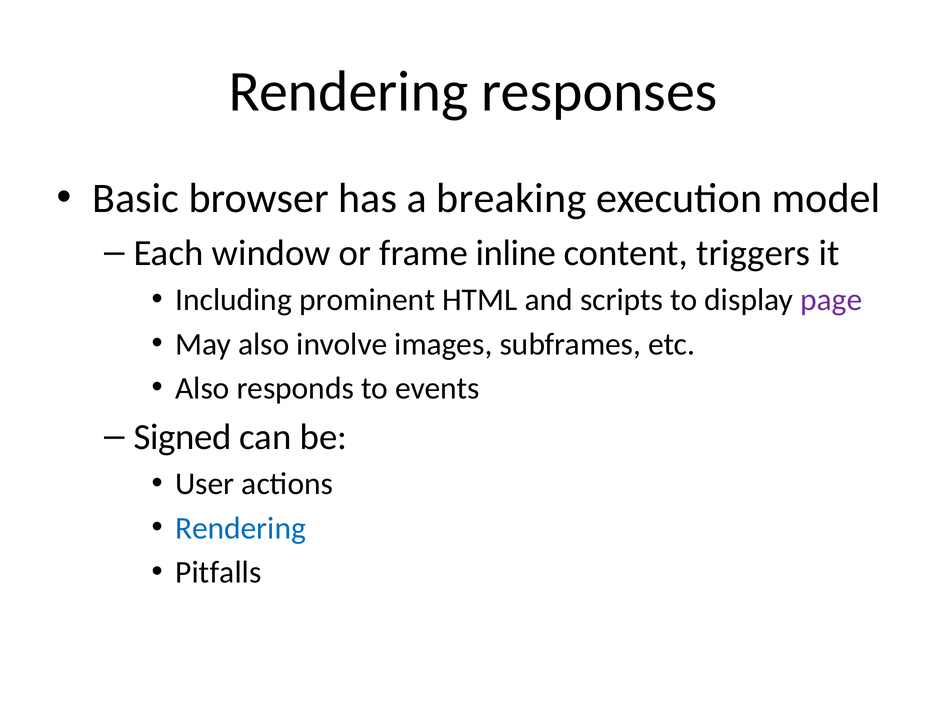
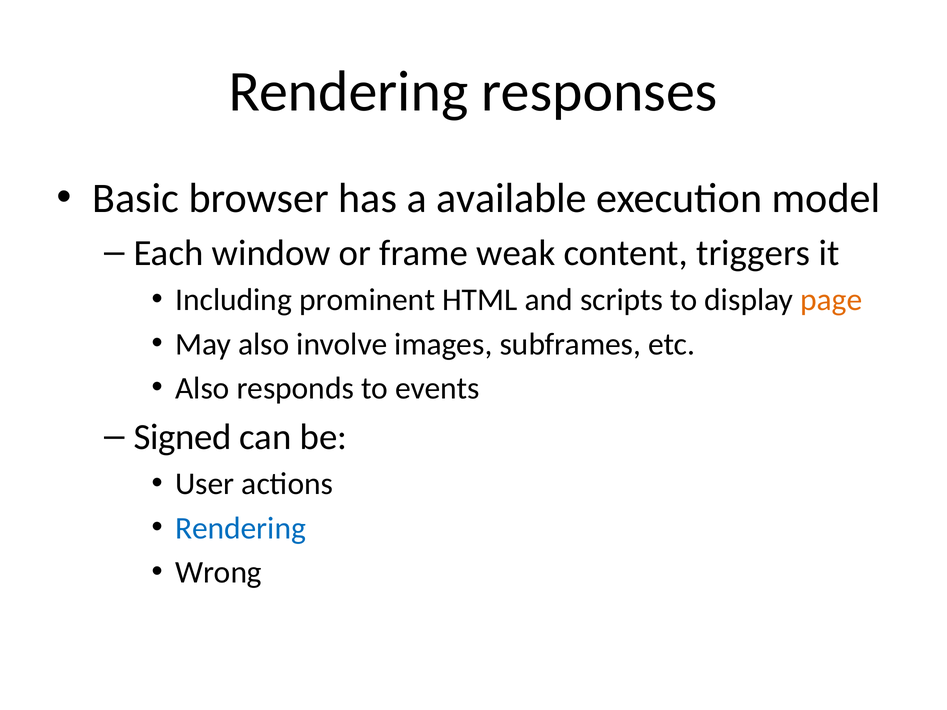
breaking: breaking -> available (512, 199)
inline: inline -> weak (516, 253)
page colour: purple -> orange (831, 300)
Pitfalls: Pitfalls -> Wrong (218, 573)
